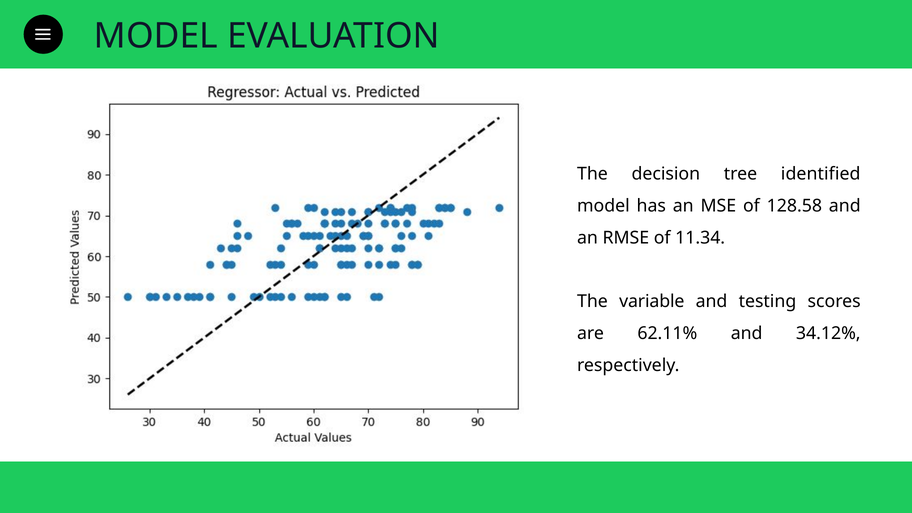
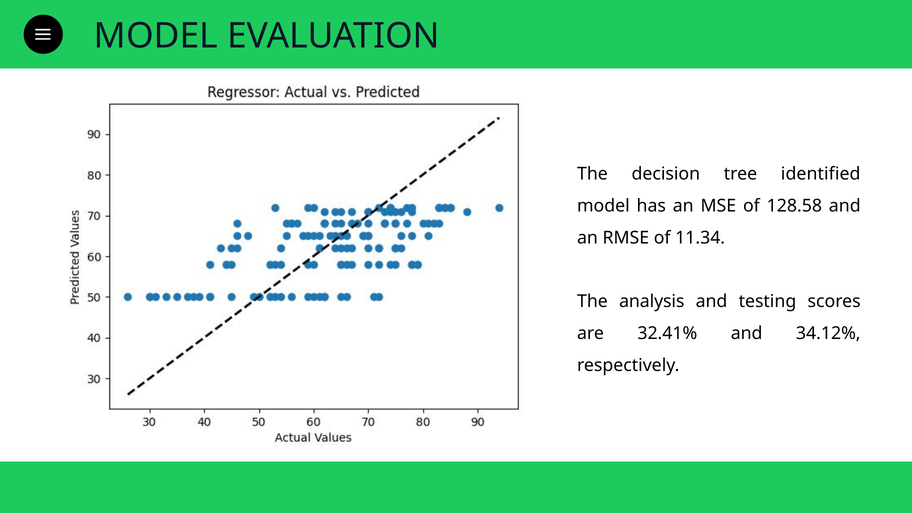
variable: variable -> analysis (652, 302)
62.11%: 62.11% -> 32.41% (667, 334)
